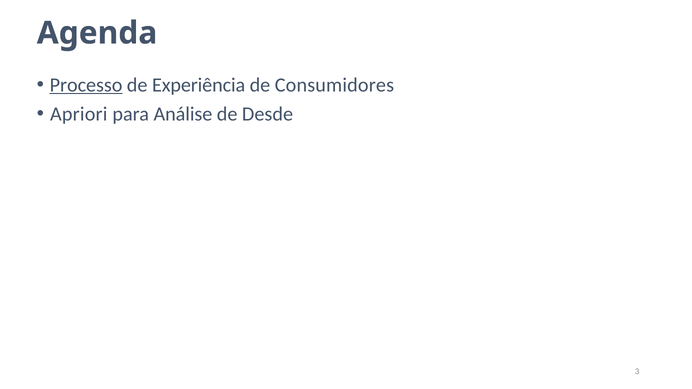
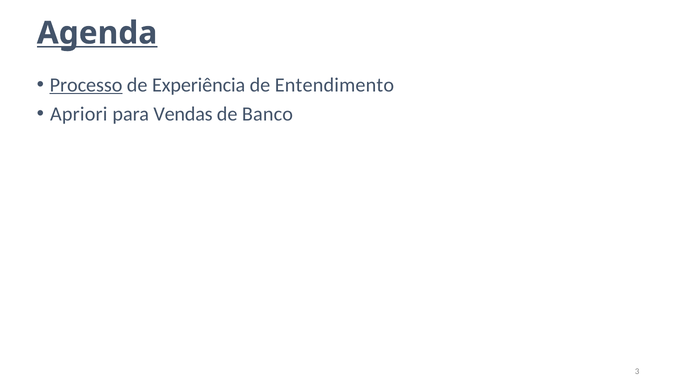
Agenda underline: none -> present (97, 33)
Consumidores: Consumidores -> Entendimento (334, 85)
Análise: Análise -> Vendas (183, 114)
Desde: Desde -> Banco (267, 114)
